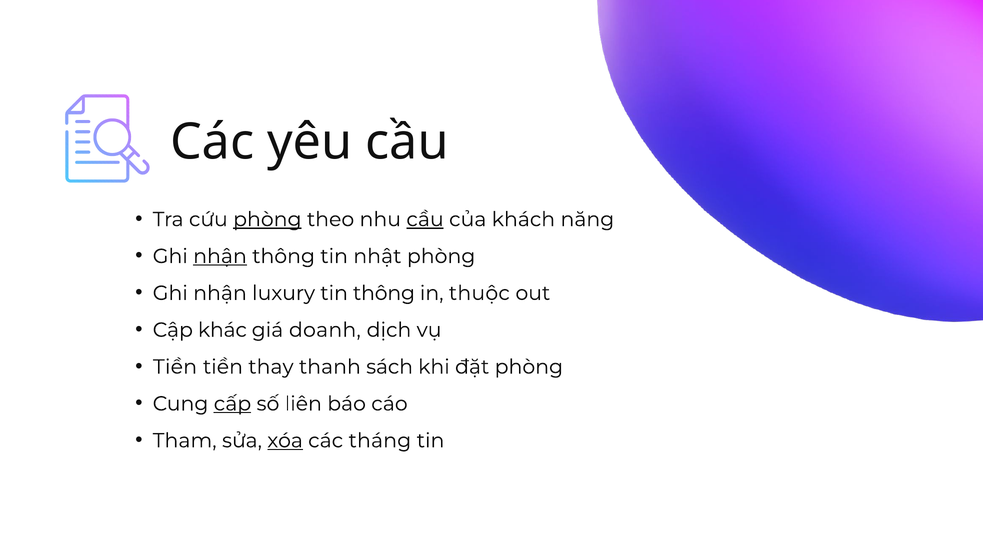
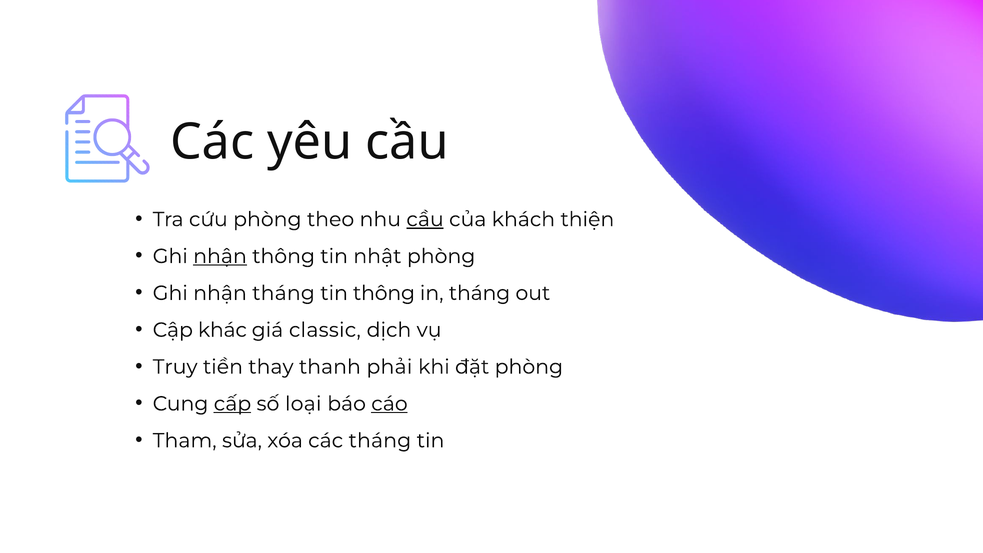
phòng underline: present -> none (267, 219)
năng: năng -> thiện (587, 219)
nhận luxury: luxury -> tháng (284, 293)
in thuộc: thuộc -> tháng (480, 293)
doanh: doanh -> classic (325, 330)
Tiền: Tiền -> Truy (175, 367)
sách: sách -> phải (389, 367)
liên: liên -> loại (303, 404)
cáo underline: none -> present (389, 404)
xóa underline: present -> none (285, 441)
